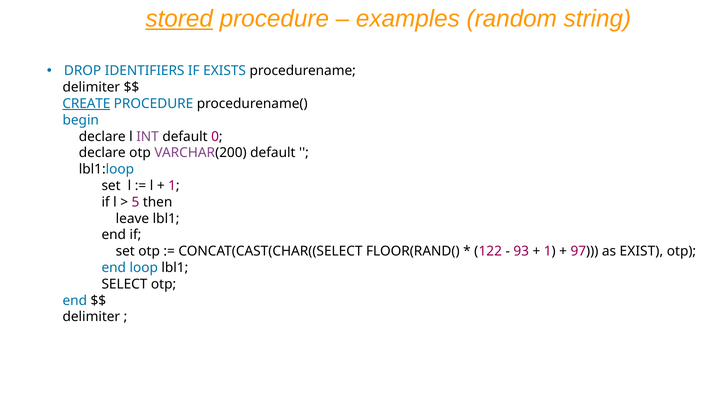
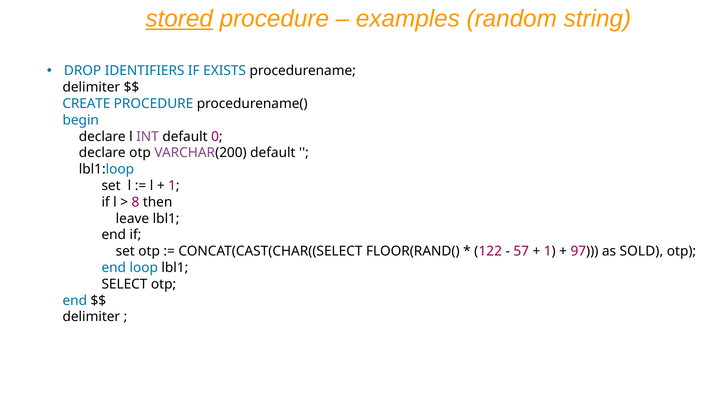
CREATE underline: present -> none (86, 104)
5: 5 -> 8 (136, 202)
93: 93 -> 57 (521, 251)
EXIST: EXIST -> SOLD (641, 251)
